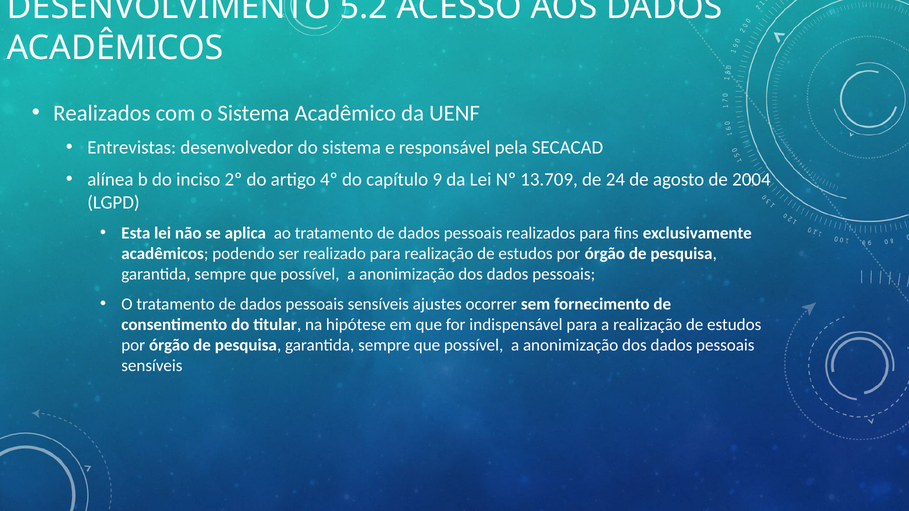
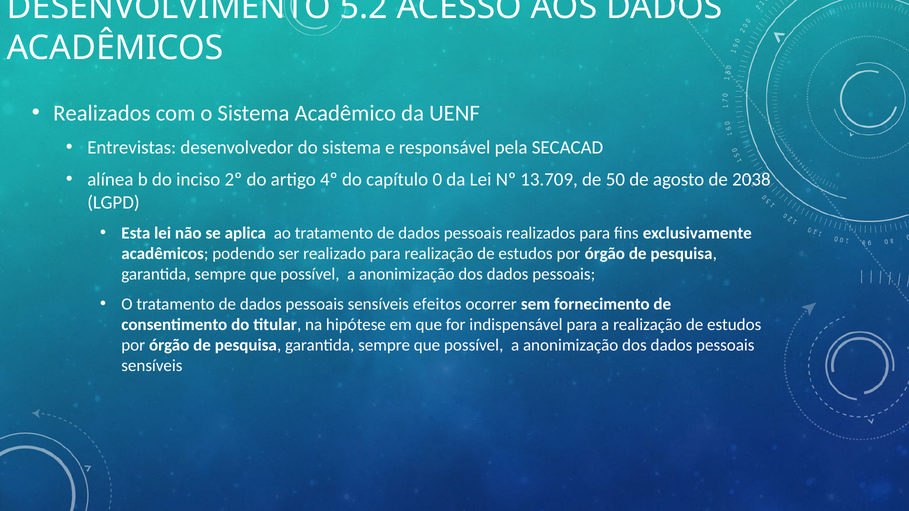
9: 9 -> 0 (437, 180)
24: 24 -> 50 (615, 180)
2004: 2004 -> 2038 (751, 180)
ajustes: ajustes -> efeitos (437, 304)
